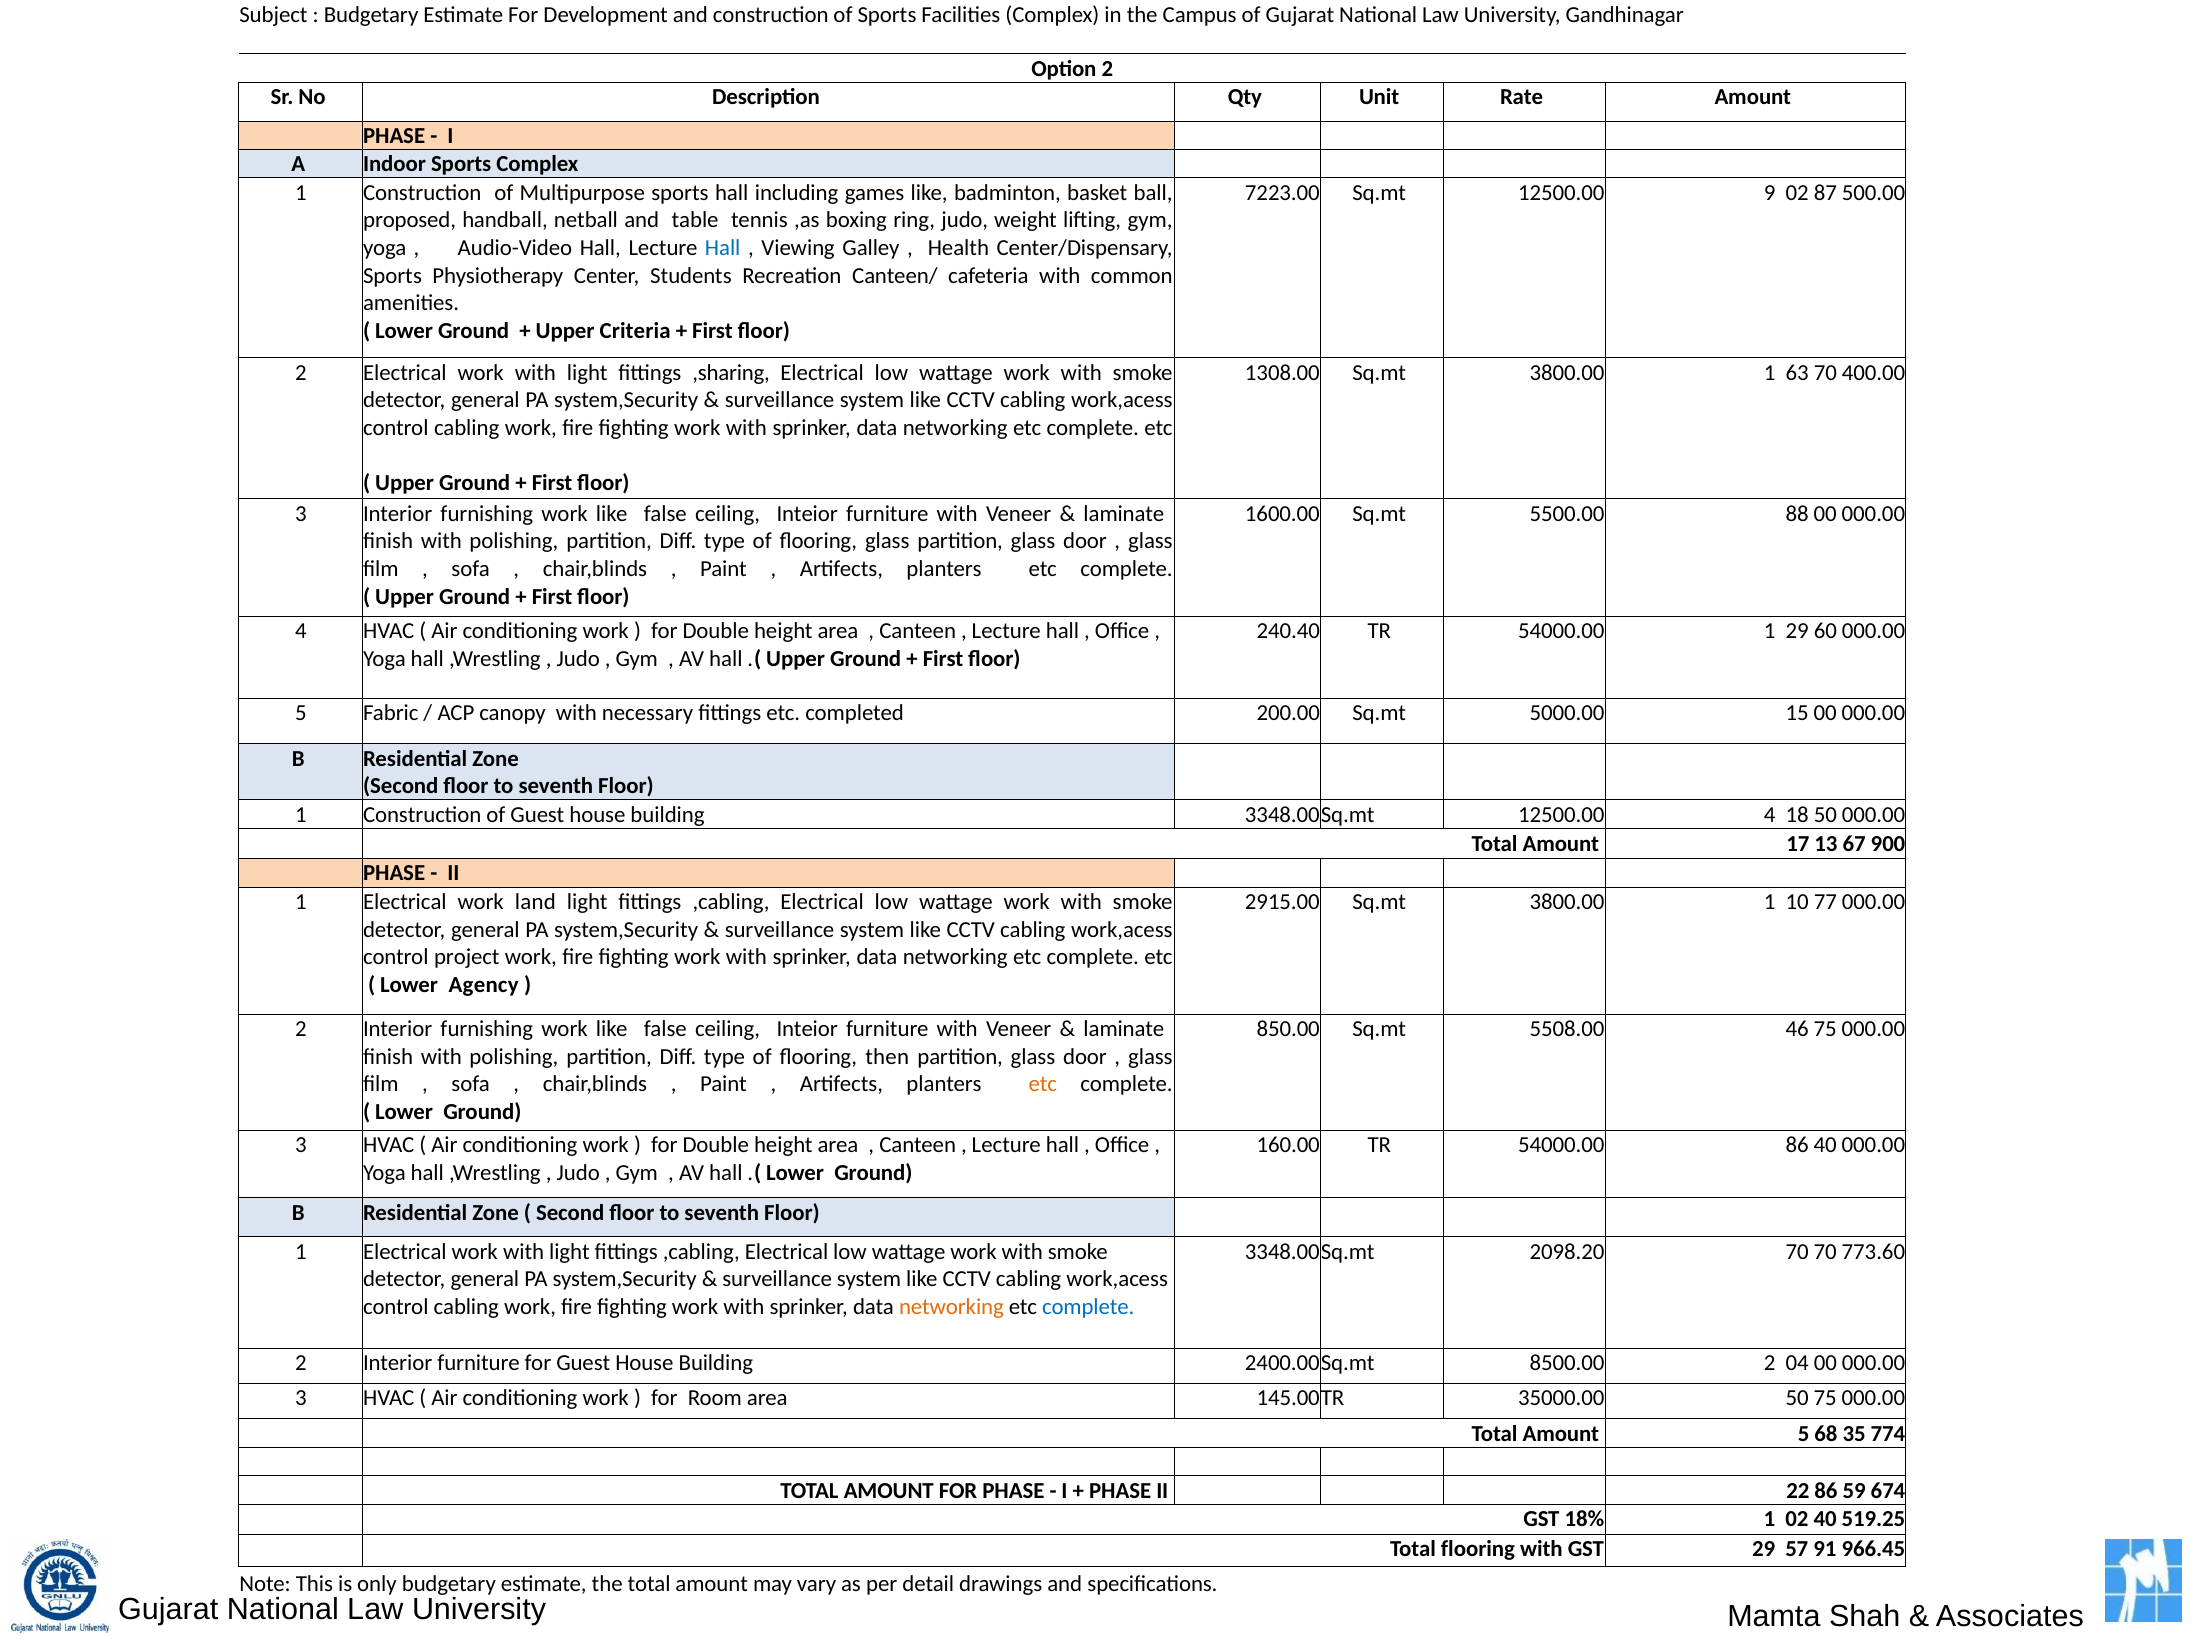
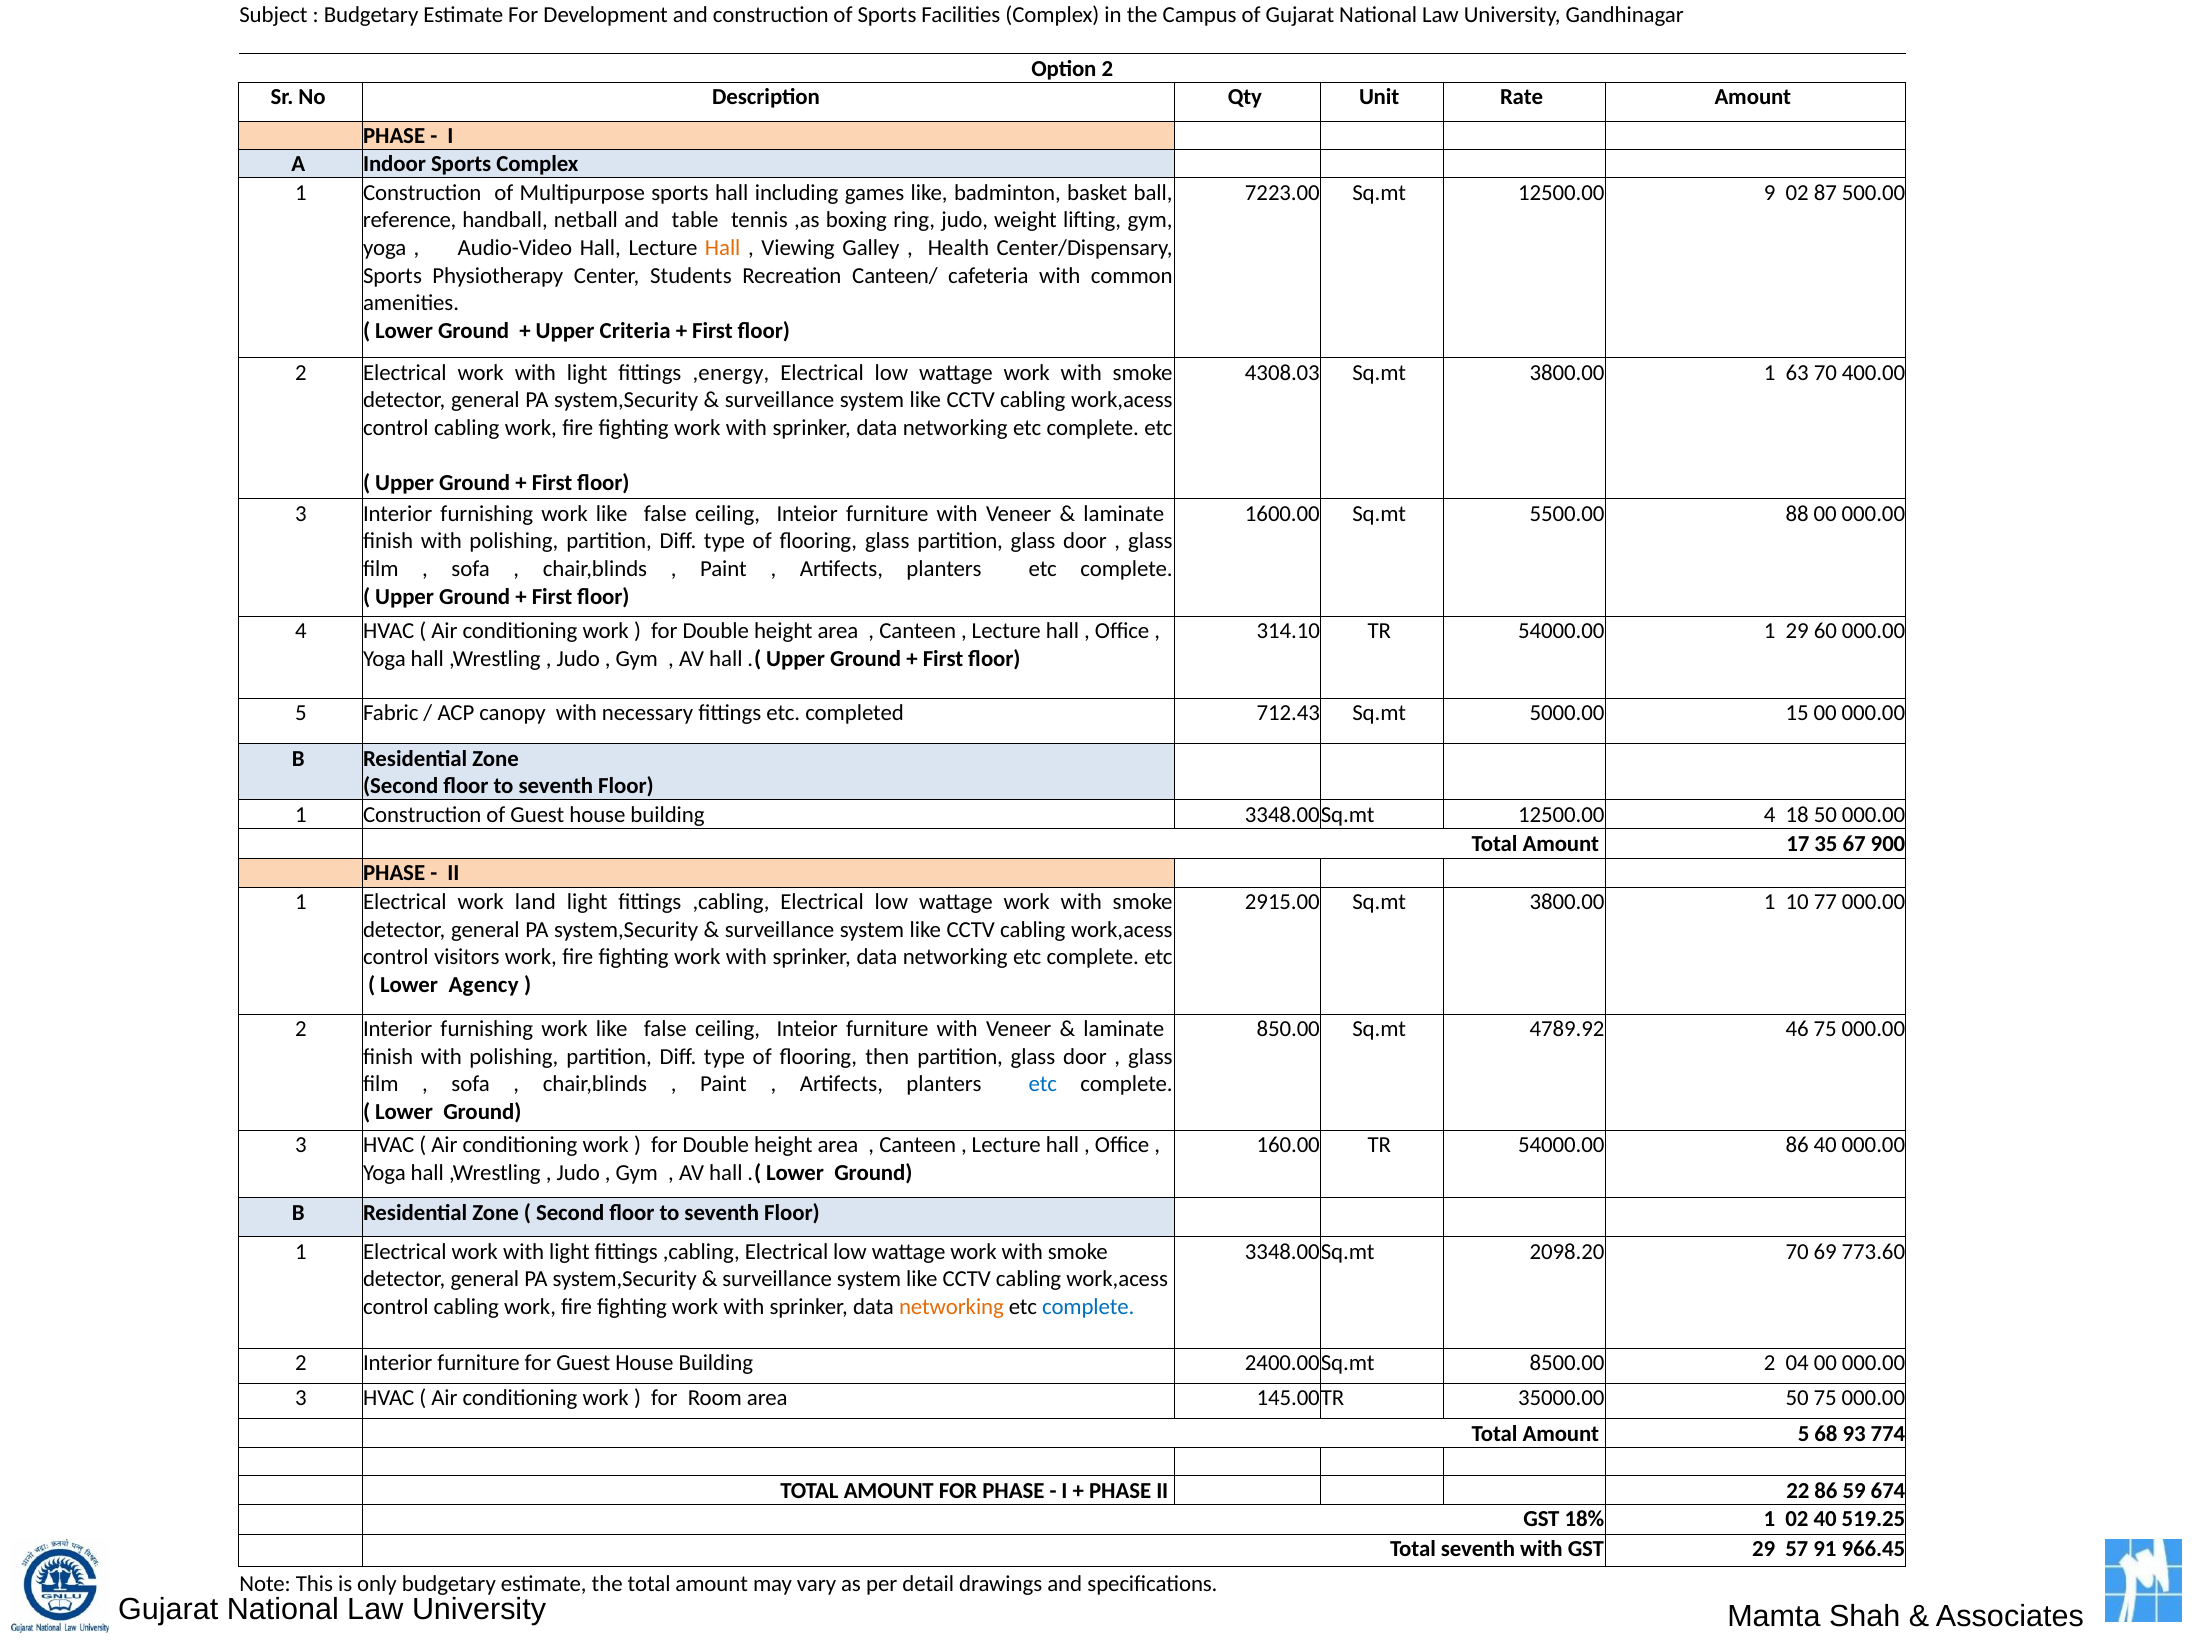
proposed: proposed -> reference (410, 220)
Hall colour: blue -> orange (723, 248)
,sharing: ,sharing -> ,energy (731, 373)
1308.00: 1308.00 -> 4308.03 (1282, 373)
240.40: 240.40 -> 314.10 (1288, 632)
200.00: 200.00 -> 712.43 (1288, 713)
13: 13 -> 35 (1826, 844)
project: project -> visitors (467, 958)
5508.00: 5508.00 -> 4789.92 (1567, 1029)
etc colour: orange -> blue (1043, 1085)
70 70: 70 -> 69 (1825, 1252)
35: 35 -> 93 (1854, 1434)
Total flooring: flooring -> seventh (1478, 1550)
